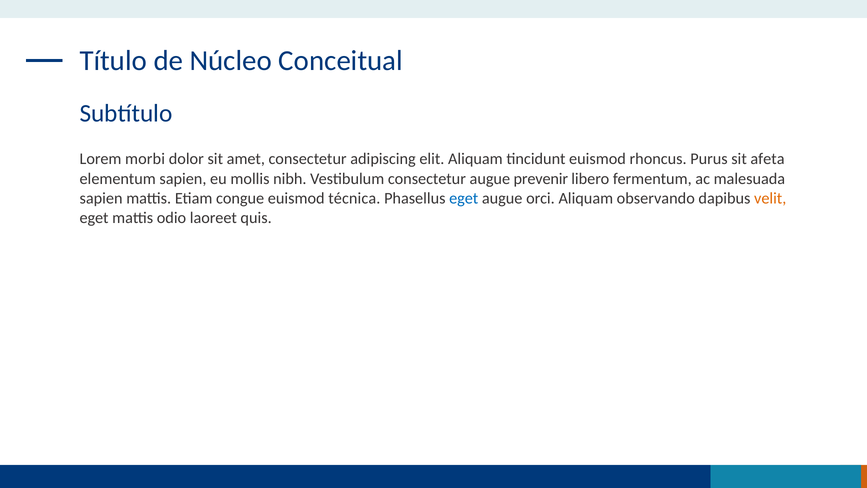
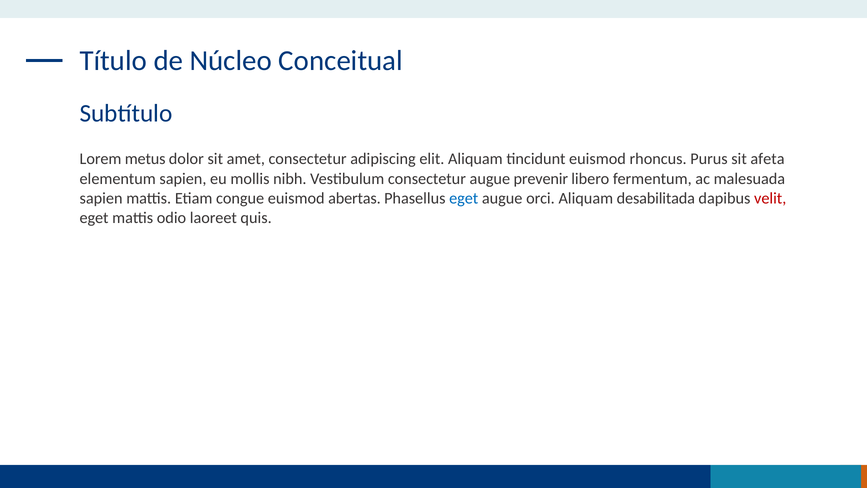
morbi: morbi -> metus (145, 159)
técnica: técnica -> abertas (354, 198)
observando: observando -> desabilitada (656, 198)
velit colour: orange -> red (770, 198)
